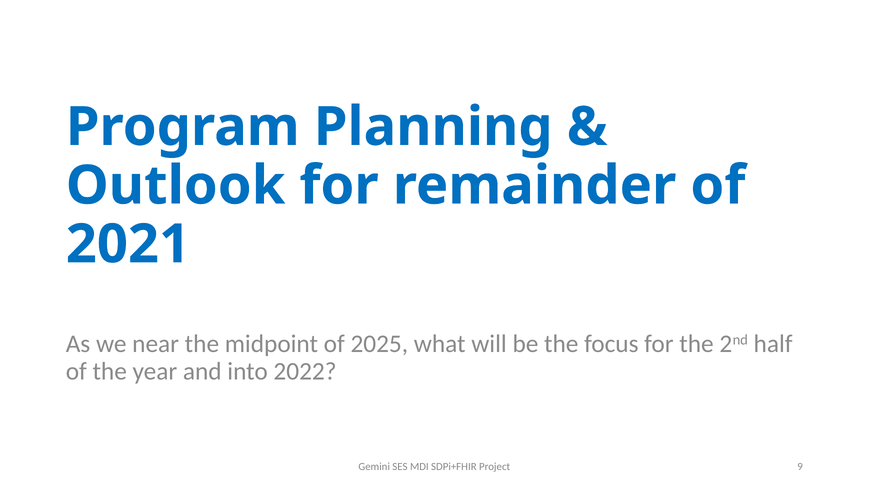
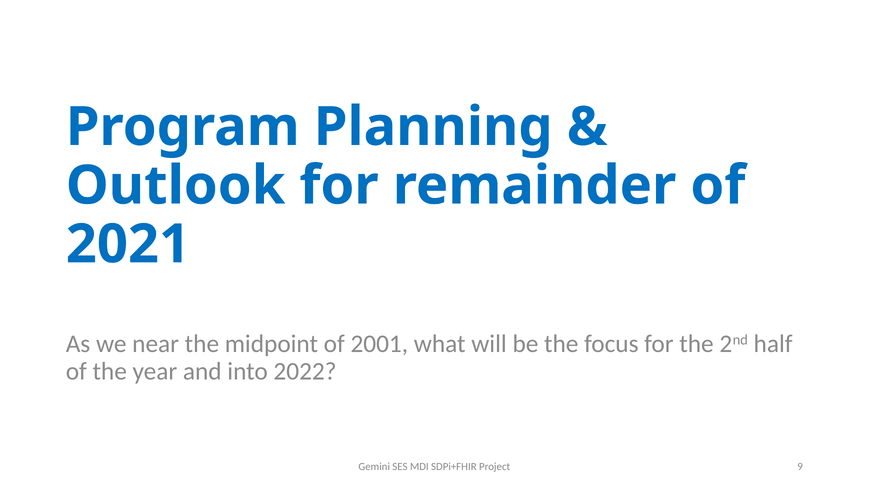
2025: 2025 -> 2001 (379, 344)
